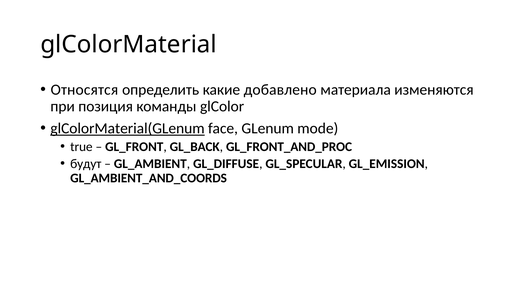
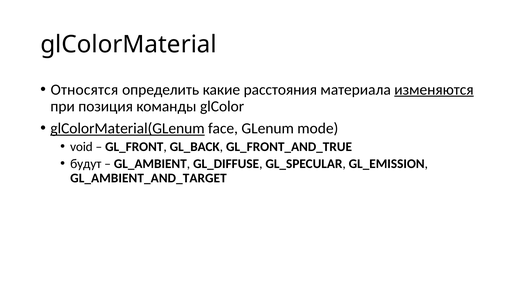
добавлено: добавлено -> расстояния (280, 90)
изменяются underline: none -> present (434, 90)
true: true -> void (81, 147)
GL_FRONT_AND_PROC: GL_FRONT_AND_PROC -> GL_FRONT_AND_TRUE (289, 147)
GL_AMBIENT_AND_COORDS: GL_AMBIENT_AND_COORDS -> GL_AMBIENT_AND_TARGET (148, 178)
